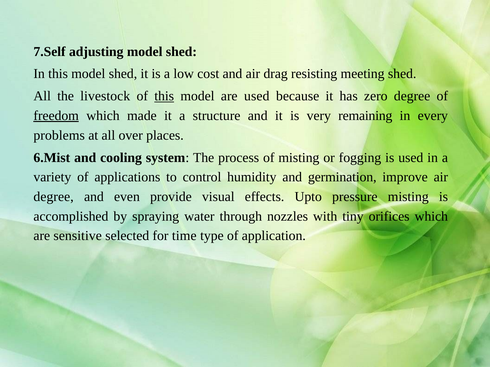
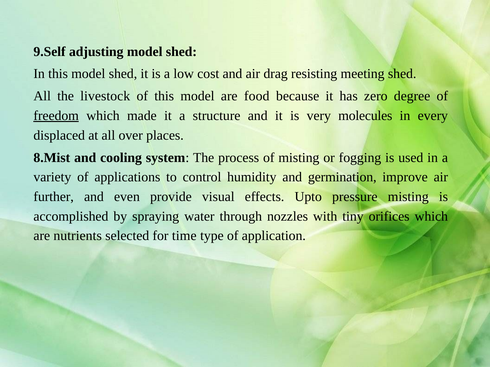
7.Self: 7.Self -> 9.Self (50, 52)
this underline: present -> none (164, 96)
are used: used -> food (257, 96)
remaining: remaining -> molecules (365, 116)
problems: problems -> displaced (59, 135)
6.Mist: 6.Mist -> 8.Mist (52, 158)
degree: degree -> further (54, 197)
sensitive: sensitive -> nutrients (78, 236)
